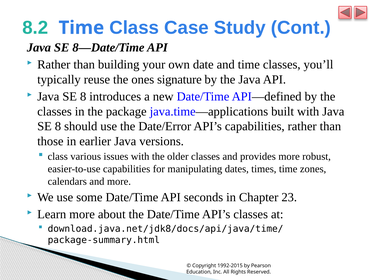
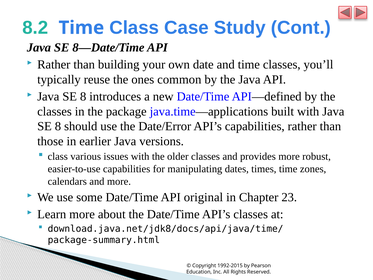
signature: signature -> common (179, 79)
seconds: seconds -> original (203, 197)
